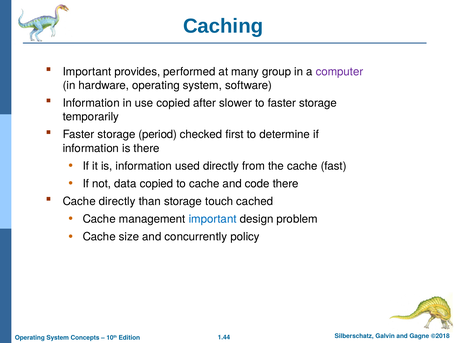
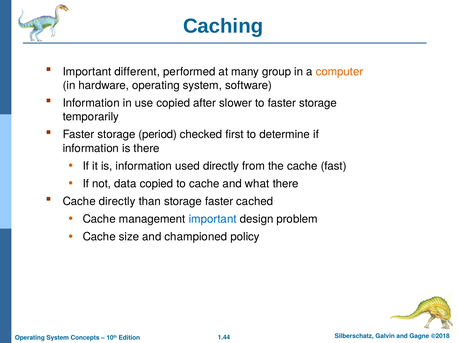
provides: provides -> different (137, 72)
computer colour: purple -> orange (339, 72)
code: code -> what (257, 184)
storage touch: touch -> faster (219, 201)
concurrently: concurrently -> championed (196, 237)
